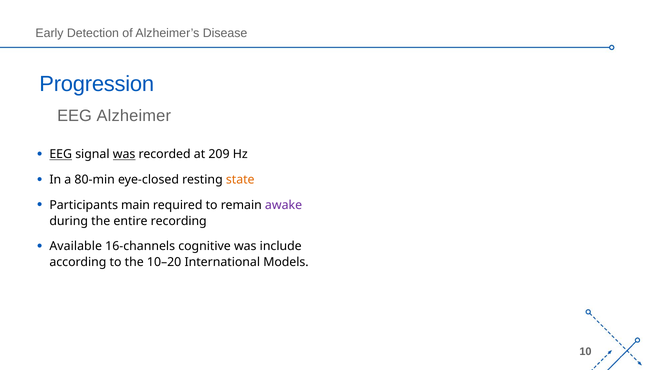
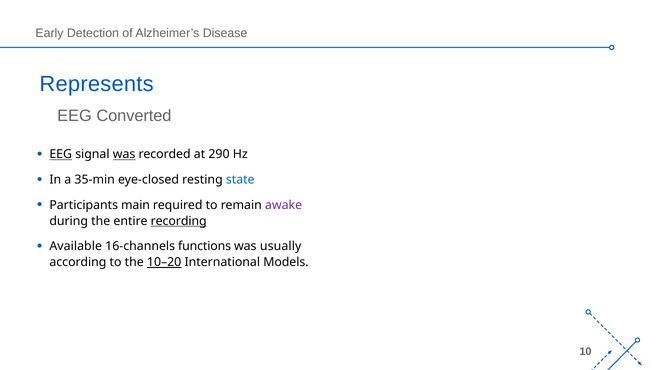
Progression: Progression -> Represents (97, 84)
Alzheimer: Alzheimer -> Converted (134, 116)
209: 209 -> 290 (219, 154)
80-min: 80-min -> 35-min (95, 180)
state colour: orange -> blue (240, 180)
recording underline: none -> present (179, 221)
cognitive: cognitive -> functions (205, 247)
include: include -> usually (281, 247)
10–20 underline: none -> present (164, 262)
